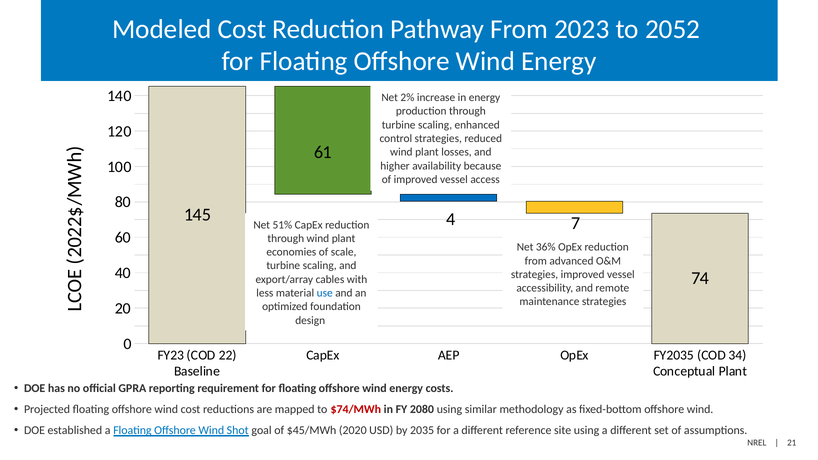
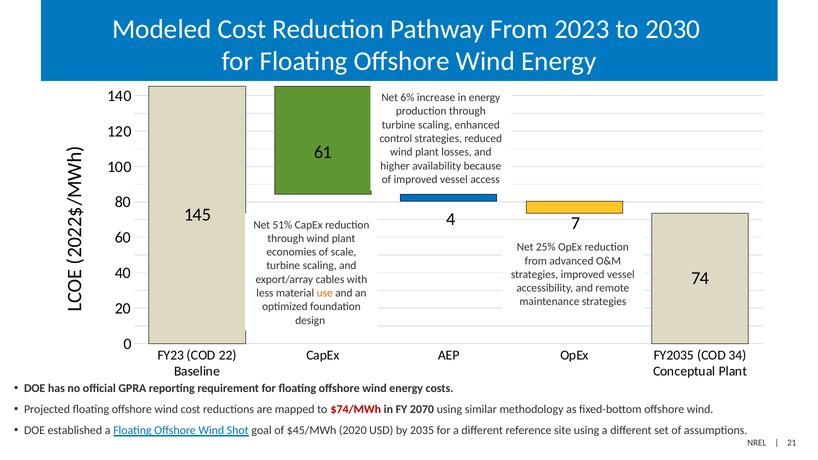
2052: 2052 -> 2030 (673, 29)
2%: 2% -> 6% (407, 98)
36%: 36% -> 25% (546, 247)
use colour: blue -> orange (325, 293)
2080: 2080 -> 2070 (422, 410)
